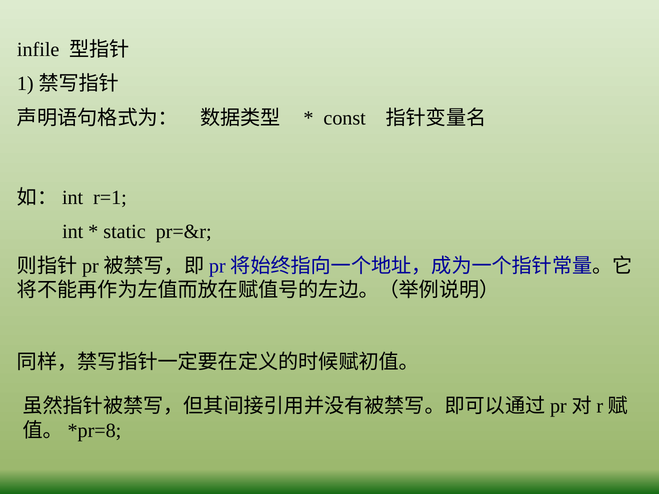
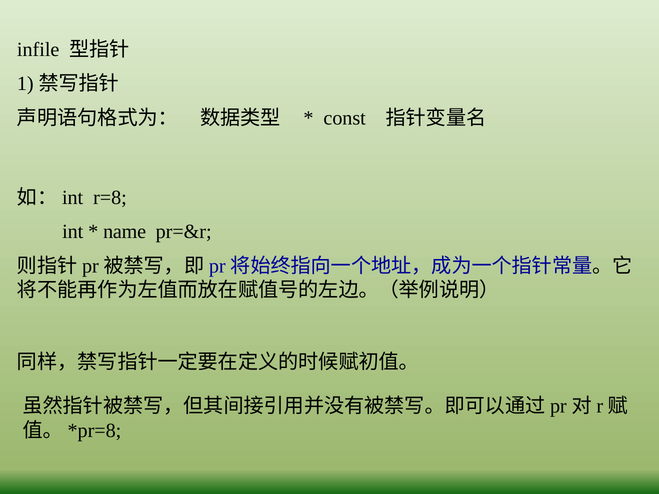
r=1: r=1 -> r=8 (110, 198)
static: static -> name (125, 232)
